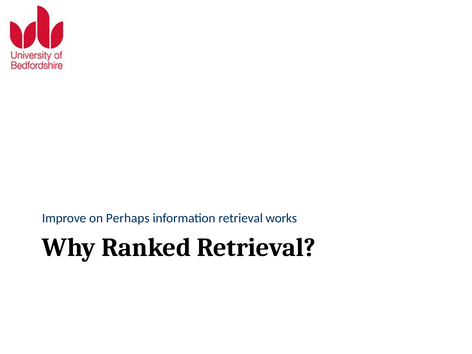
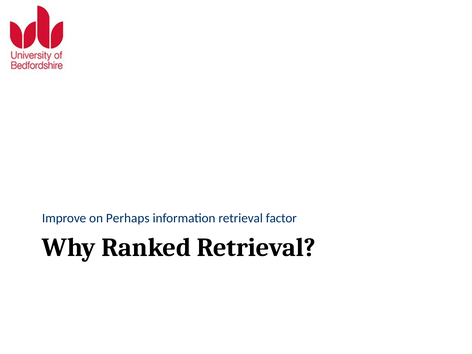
works: works -> factor (281, 218)
